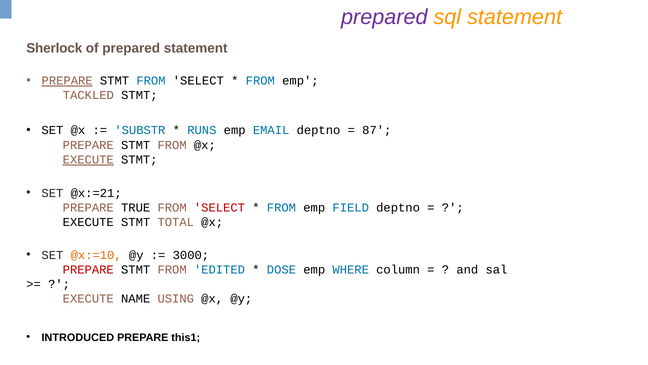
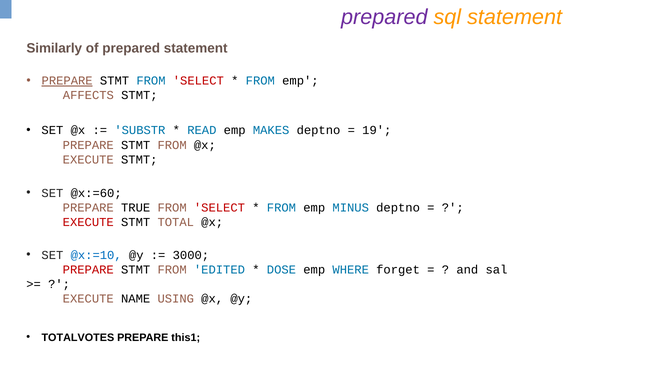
Sherlock: Sherlock -> Similarly (54, 48)
SELECT colour: black -> red (198, 81)
TACKLED: TACKLED -> AFFECTS (88, 95)
RUNS: RUNS -> READ (202, 130)
EMAIL: EMAIL -> MAKES (271, 130)
87: 87 -> 19 (377, 130)
EXECUTE underline: present -> none (88, 159)
@x:=21: @x:=21 -> @x:=60 (96, 193)
FIELD: FIELD -> MINUS (351, 207)
EXECUTE colour: black -> red (88, 222)
@x:=10 colour: orange -> blue (96, 255)
column: column -> forget (398, 269)
INTRODUCED: INTRODUCED -> TOTALVOTES (78, 337)
